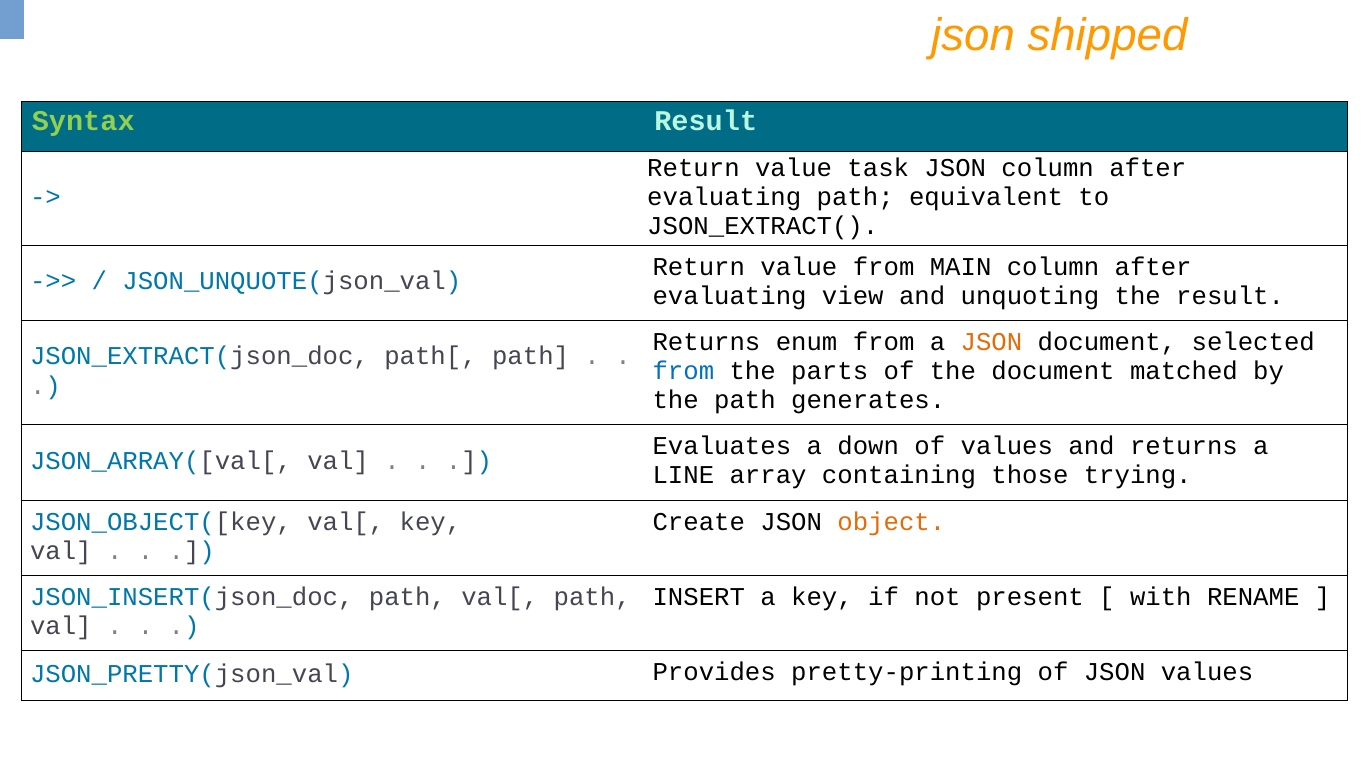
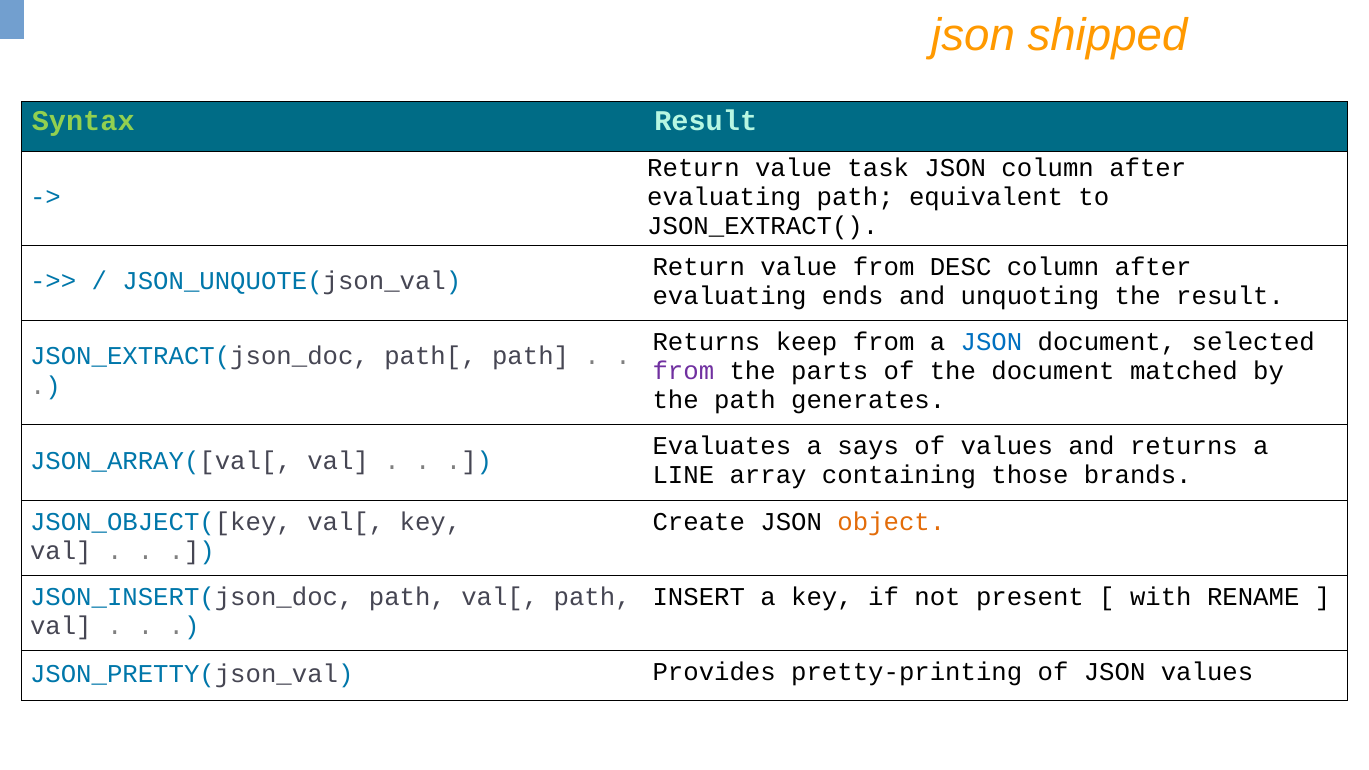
MAIN: MAIN -> DESC (961, 267)
view: view -> ends (853, 296)
enum: enum -> keep (807, 342)
JSON colour: orange -> blue (991, 342)
from colour: blue -> purple (683, 371)
down: down -> says (868, 446)
trying: trying -> brands (1138, 476)
